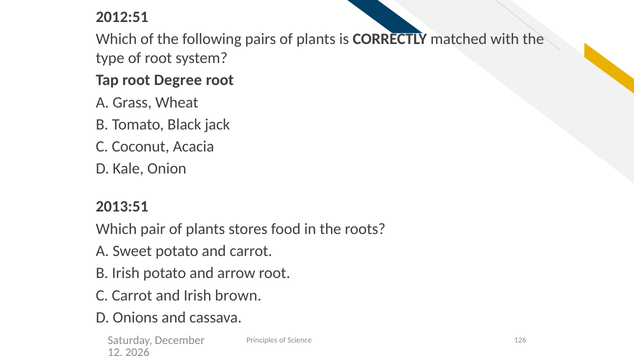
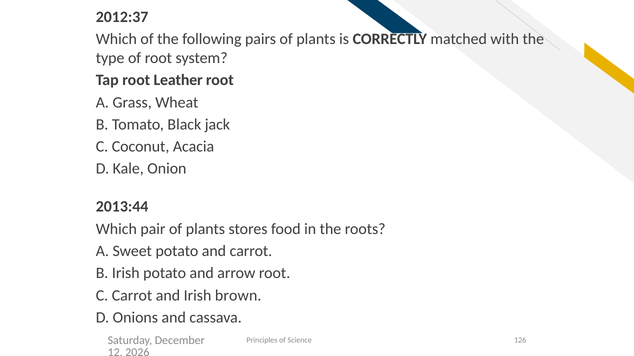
2012:51: 2012:51 -> 2012:37 (122, 17)
Degree: Degree -> Leather (178, 80)
2013:51: 2013:51 -> 2013:44 (122, 207)
